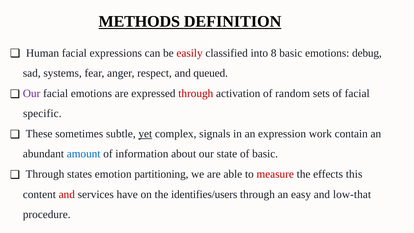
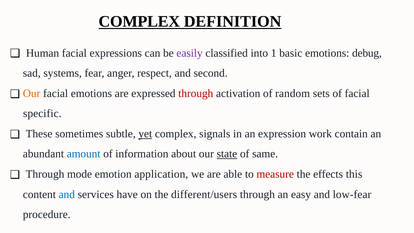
METHODS: METHODS -> COMPLEX (139, 21)
easily colour: red -> purple (190, 53)
8: 8 -> 1 (274, 53)
queued: queued -> second (211, 73)
Our colour: purple -> orange (32, 93)
state underline: none -> present (227, 154)
of basic: basic -> same (265, 154)
states: states -> mode (80, 174)
partitioning: partitioning -> application (161, 174)
and colour: red -> blue (67, 194)
identifies/users: identifies/users -> different/users (204, 194)
low-that: low-that -> low-fear (352, 194)
